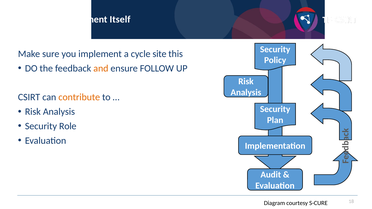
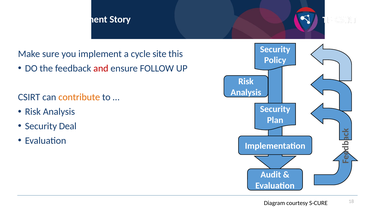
Itself: Itself -> Story (120, 19)
and colour: orange -> red (101, 68)
Role: Role -> Deal (68, 126)
